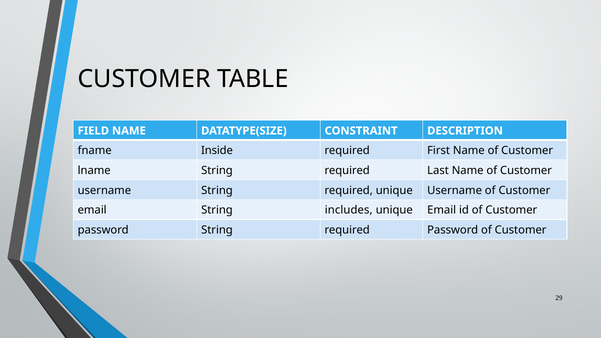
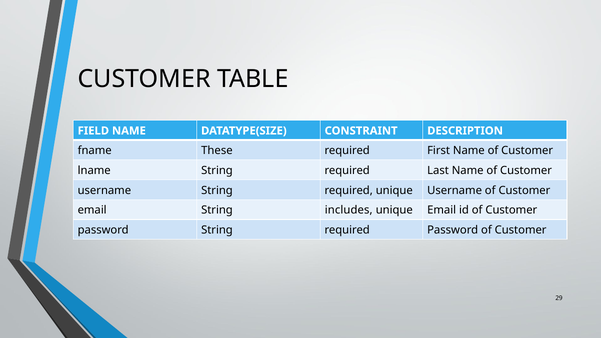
Inside: Inside -> These (217, 151)
